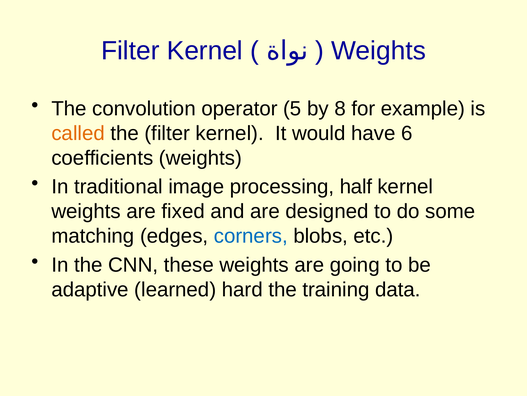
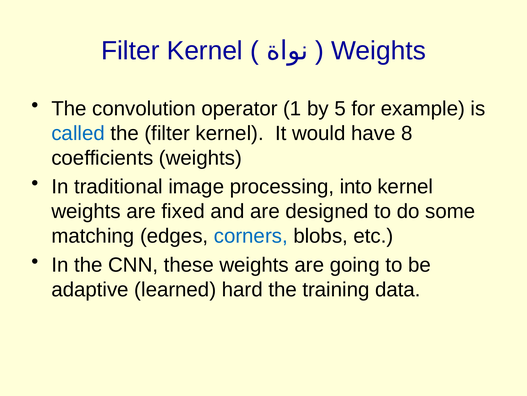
5: 5 -> 1 (292, 109)
8: 8 -> 5 (340, 109)
called colour: orange -> blue (78, 133)
6: 6 -> 8 (407, 133)
half: half -> into (356, 187)
